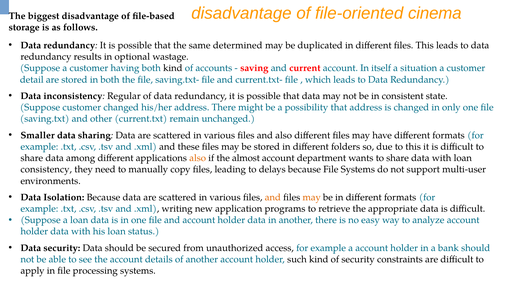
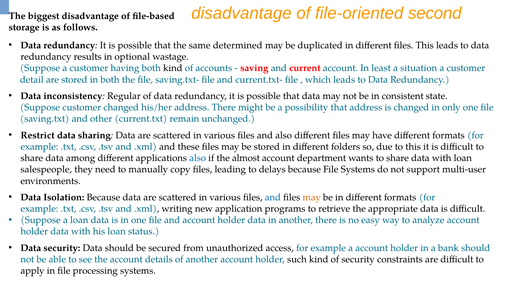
cinema: cinema -> second (435, 13)
itself: itself -> least (381, 68)
Smaller: Smaller -> Restrict (38, 135)
also colour: orange -> blue (198, 158)
consistency: consistency -> salespeople (46, 169)
and colour: orange -> blue (273, 197)
